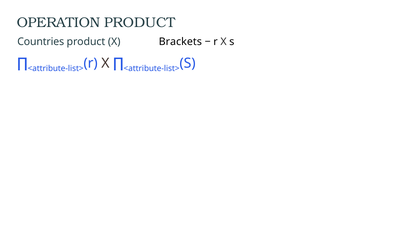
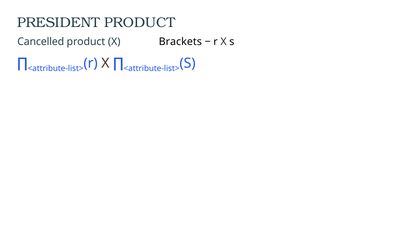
OPERATION: OPERATION -> PRESIDENT (58, 22)
Countries: Countries -> Cancelled (41, 42)
